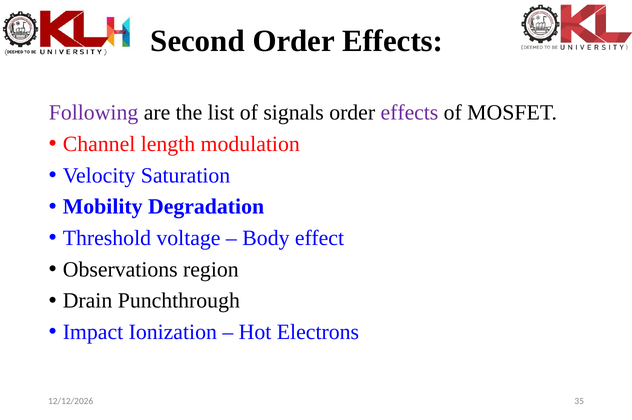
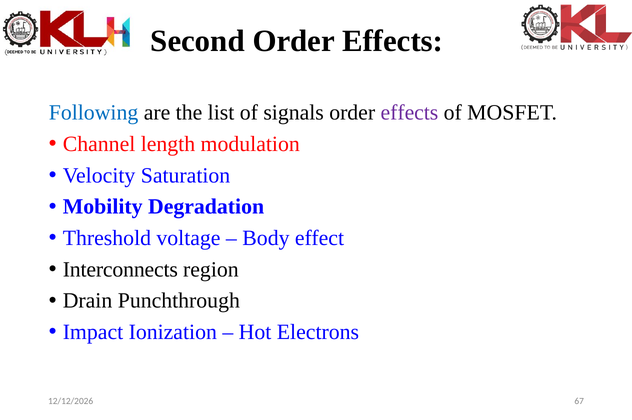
Following colour: purple -> blue (94, 113)
Observations: Observations -> Interconnects (120, 270)
35: 35 -> 67 (579, 401)
